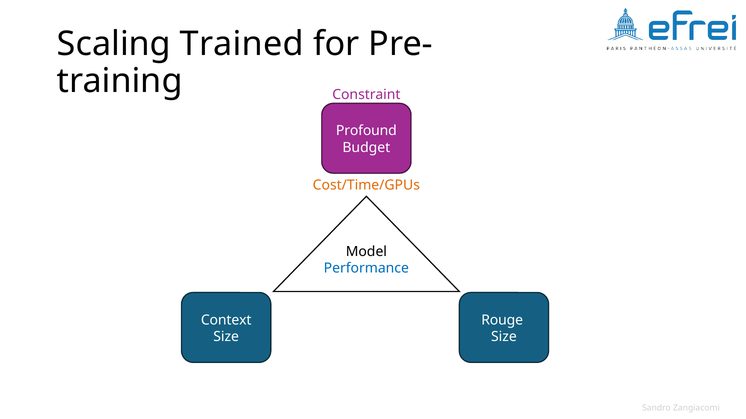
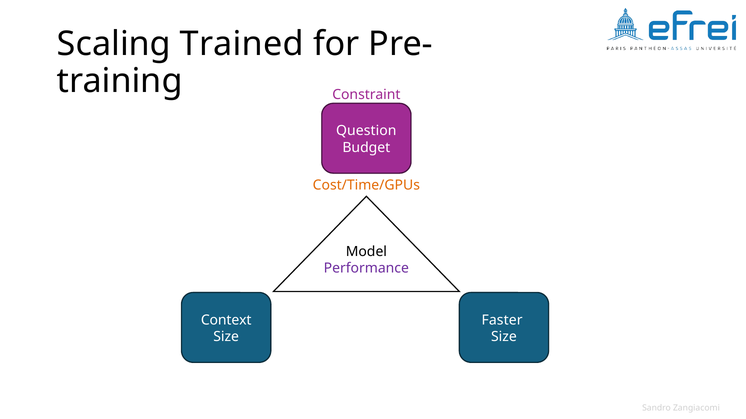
Profound: Profound -> Question (366, 131)
Performance colour: blue -> purple (366, 269)
Rouge: Rouge -> Faster (502, 320)
